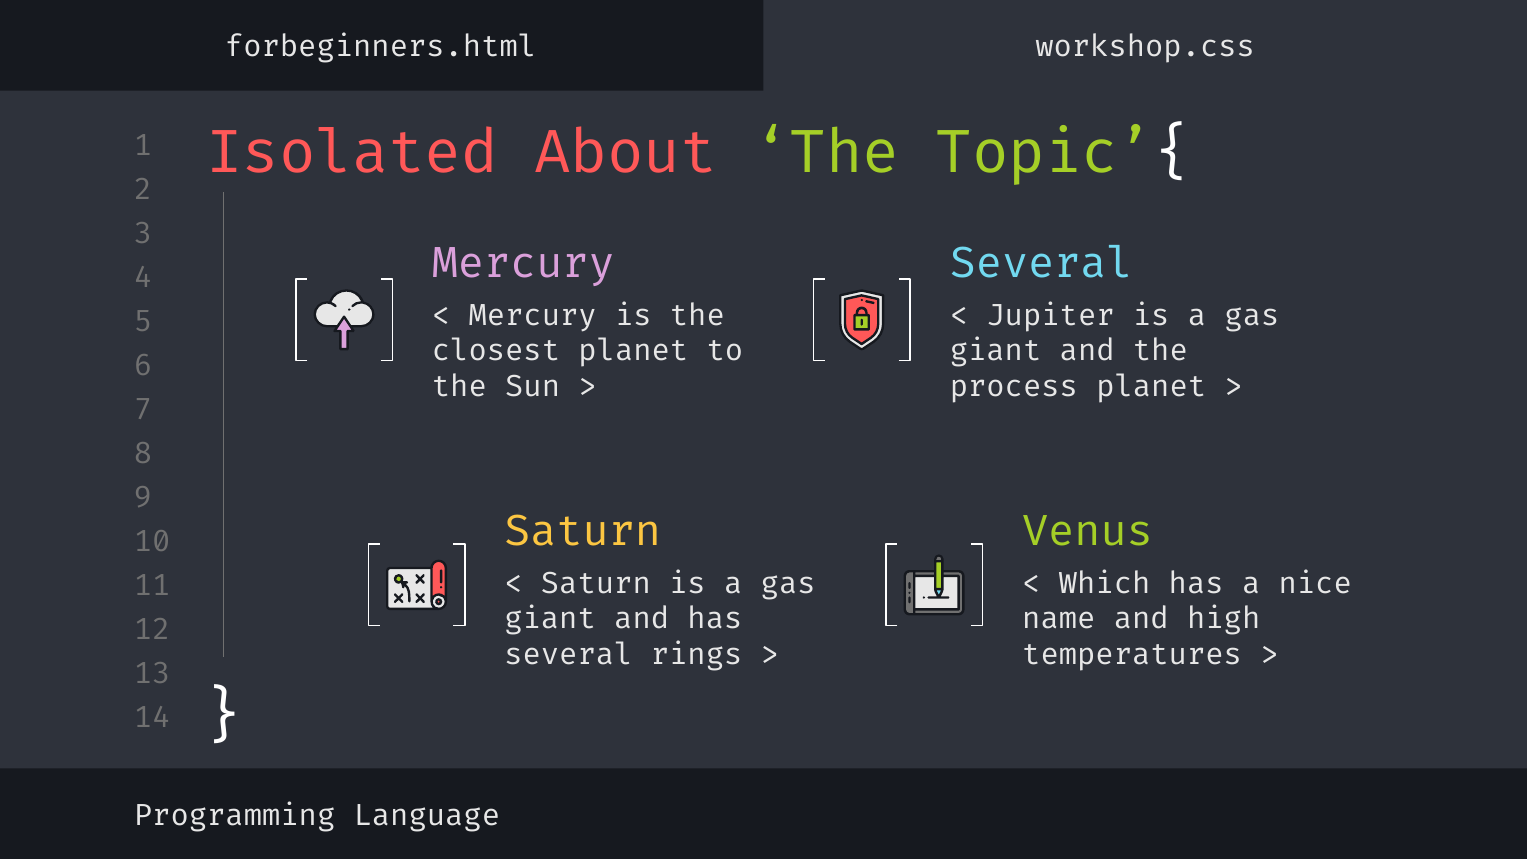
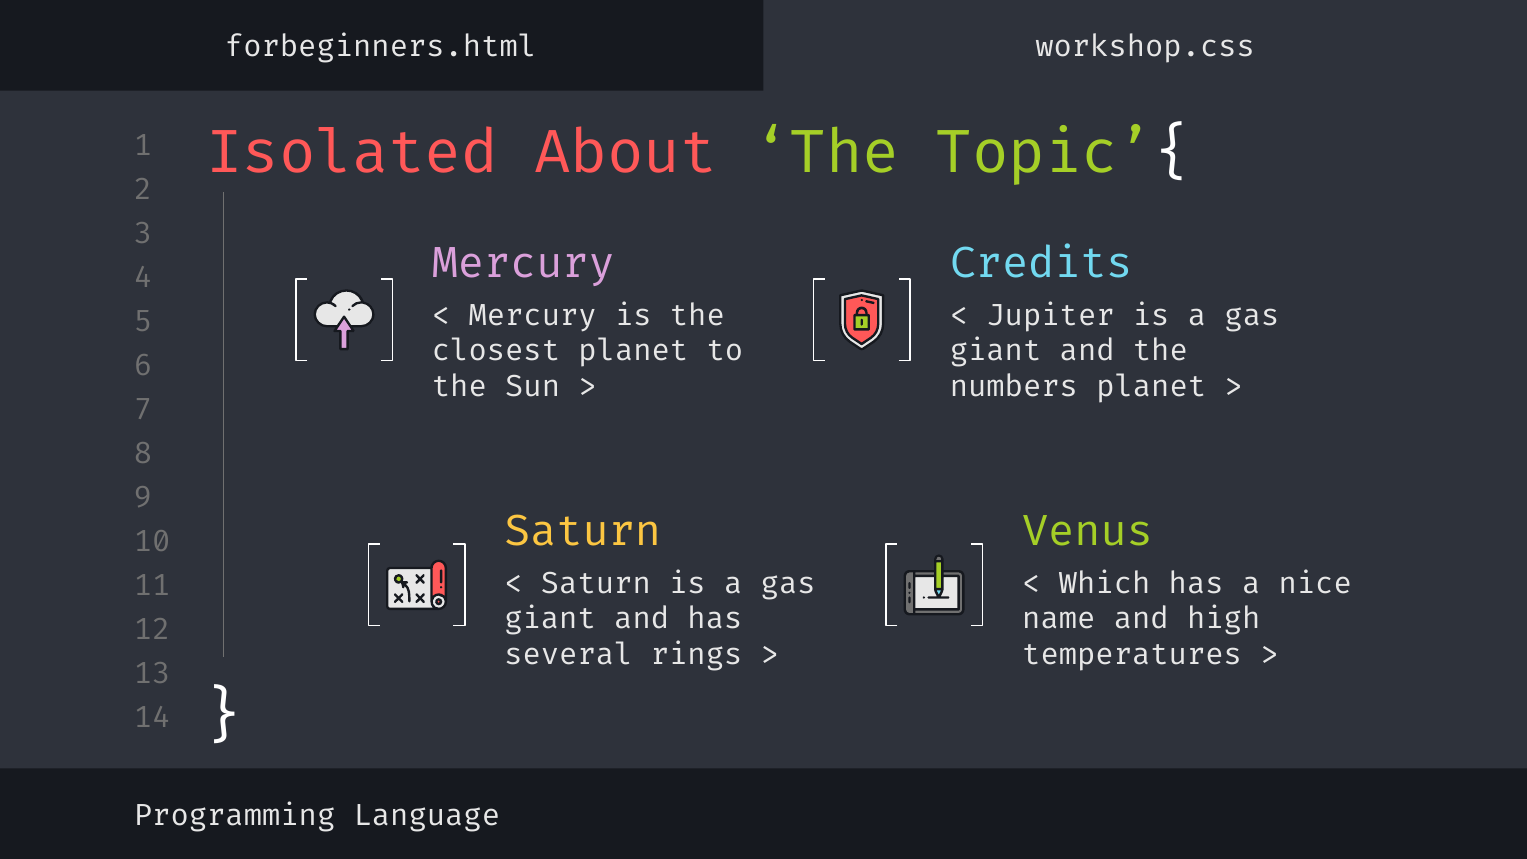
Mercury Several: Several -> Credits (1041, 263)
process: process -> numbers (1014, 387)
